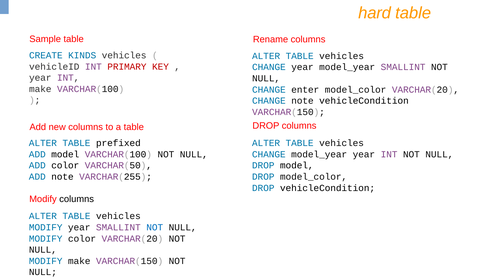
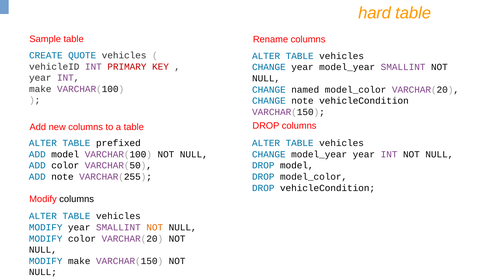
KINDS: KINDS -> QUOTE (82, 55)
enter: enter -> named (305, 89)
NOT colour: blue -> orange (155, 227)
